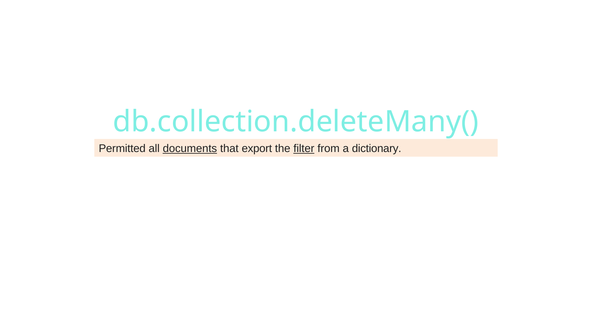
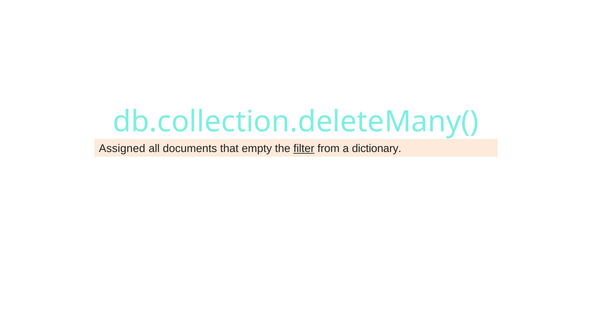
Permitted: Permitted -> Assigned (122, 149)
documents underline: present -> none (190, 149)
export: export -> empty (257, 149)
